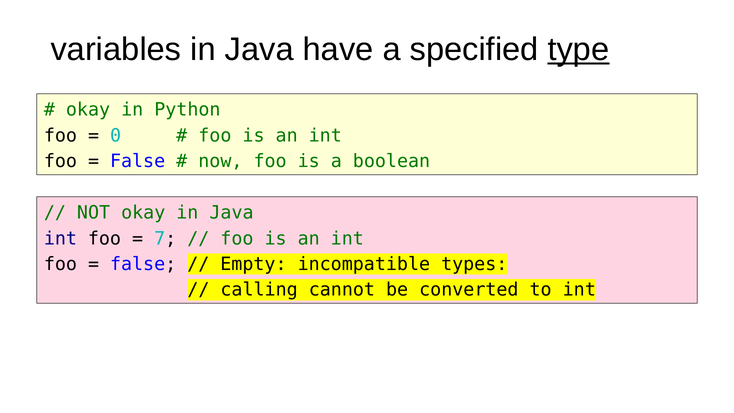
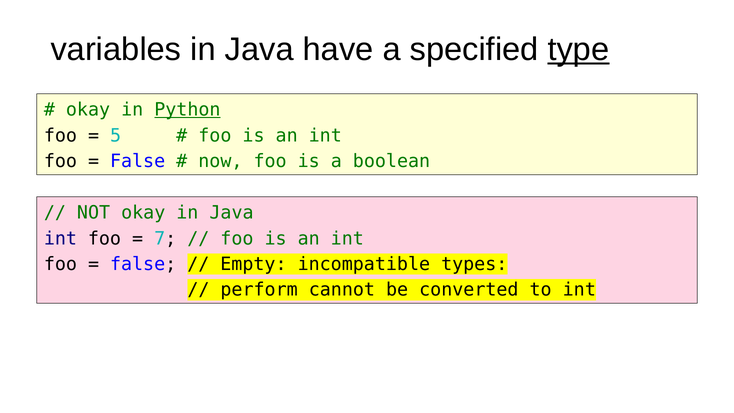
Python underline: none -> present (187, 110)
0: 0 -> 5 (116, 135)
calling: calling -> perform (259, 290)
